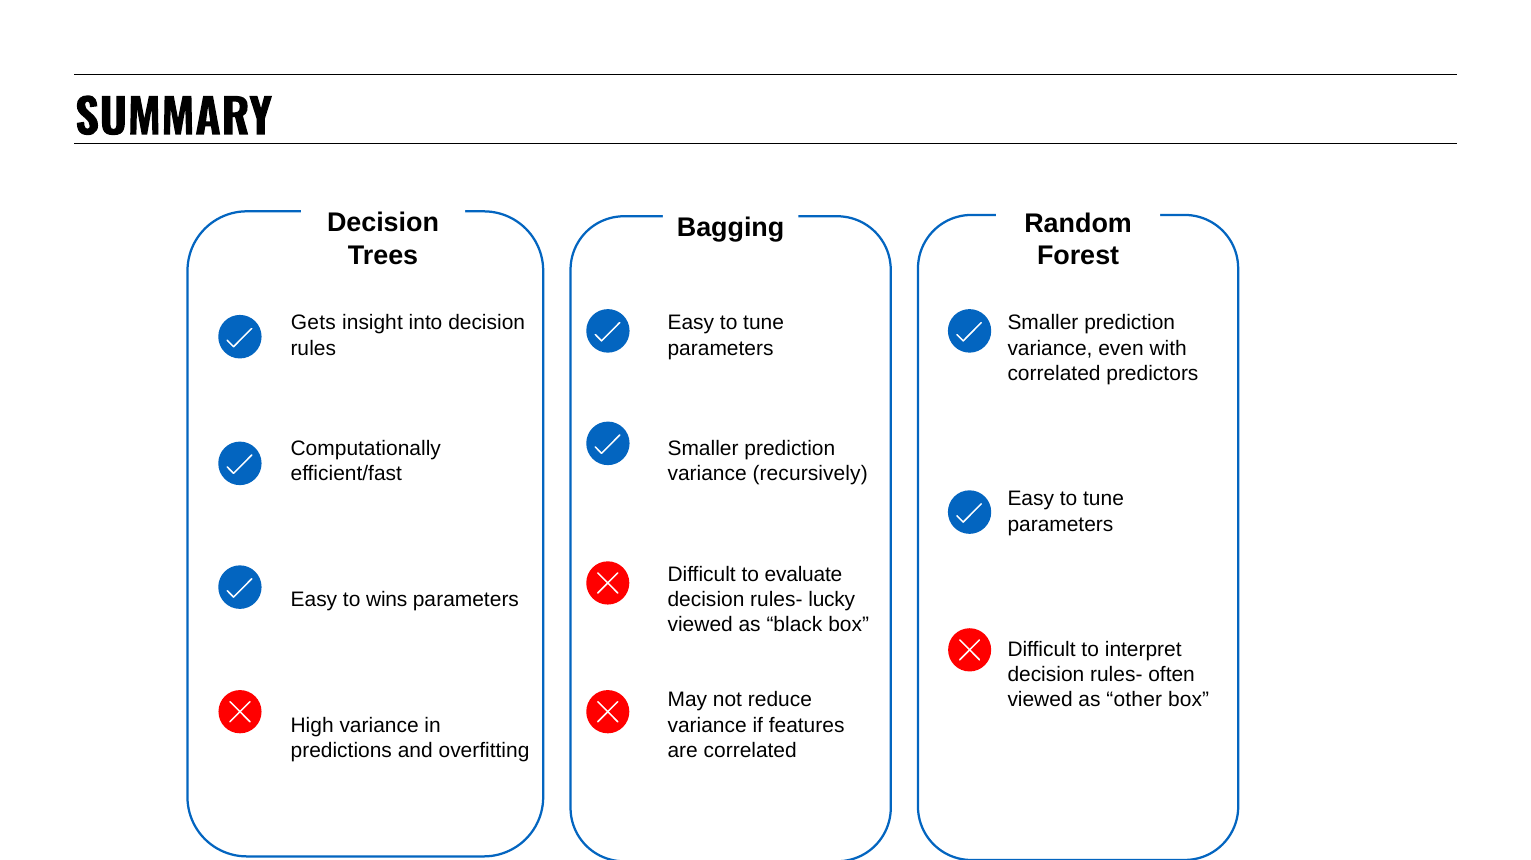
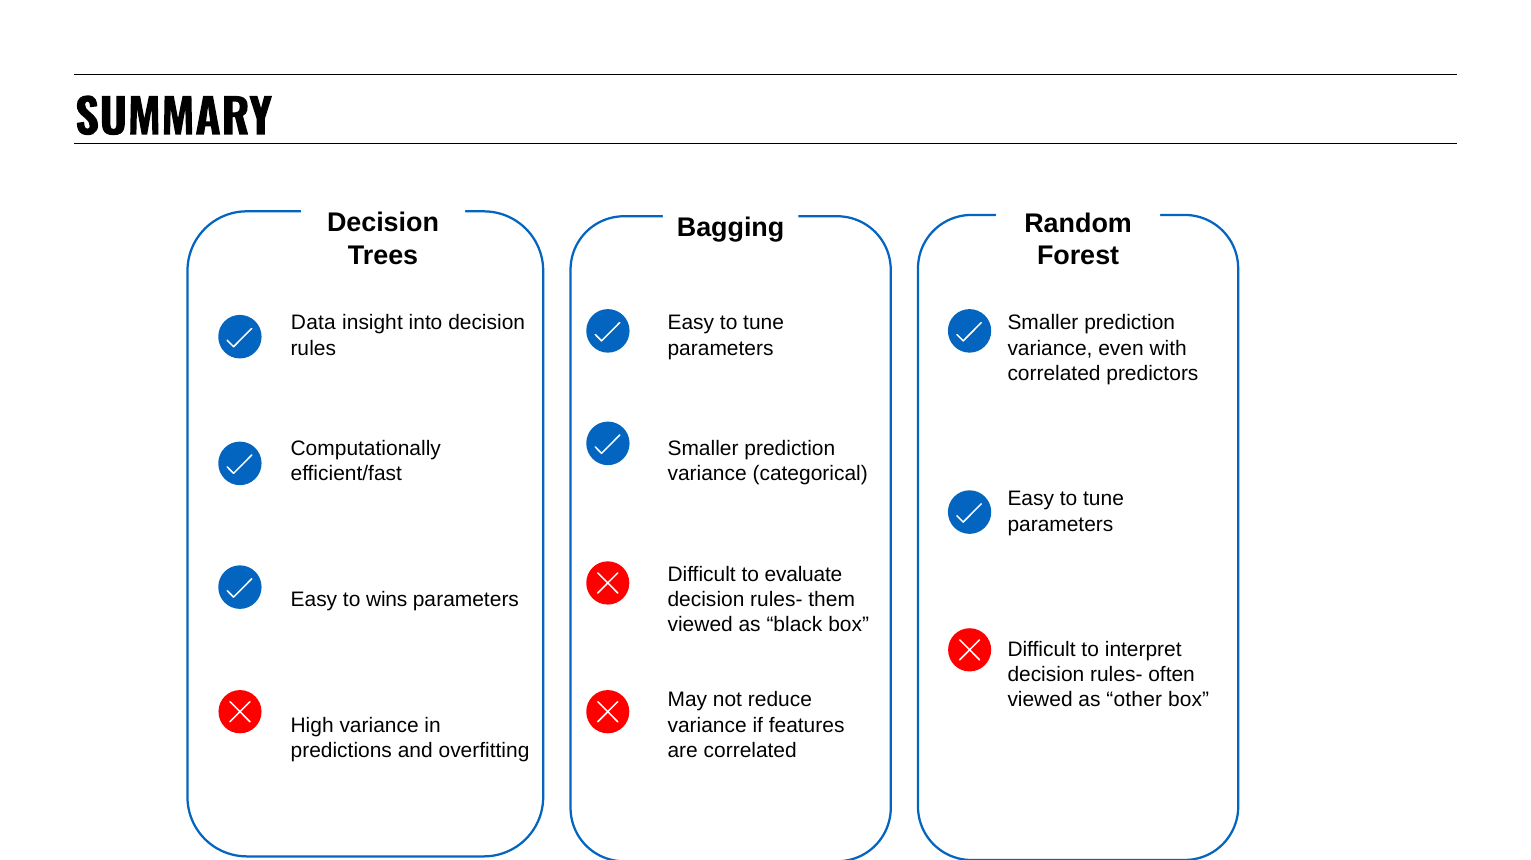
Gets: Gets -> Data (313, 323)
recursively: recursively -> categorical (810, 474)
lucky: lucky -> them (832, 599)
